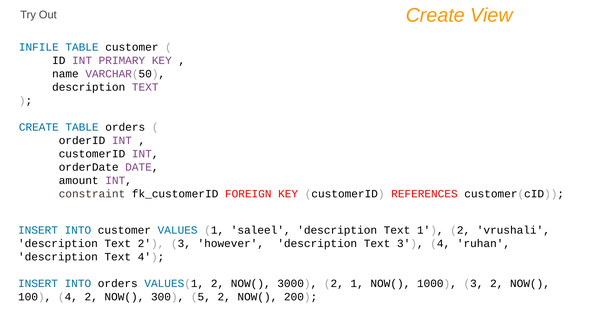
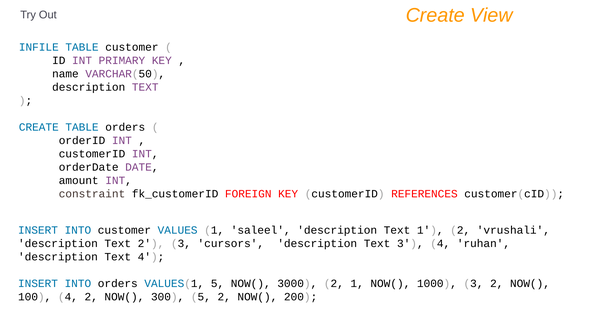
however: however -> cursors (231, 243)
VALUES(1 2: 2 -> 5 (218, 283)
